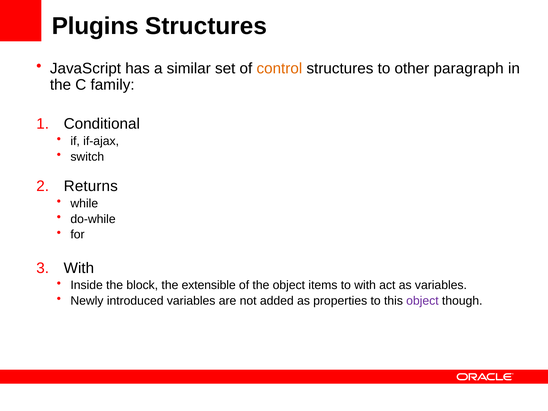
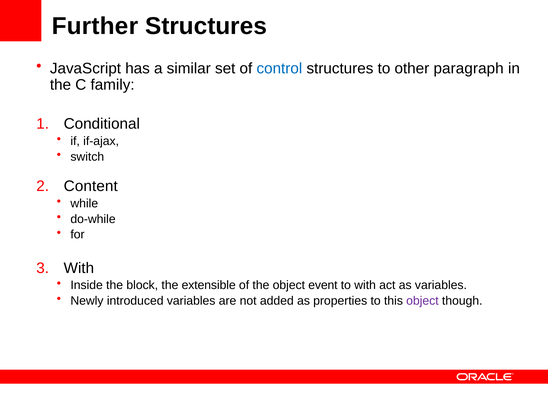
Plugins: Plugins -> Further (95, 26)
control colour: orange -> blue (279, 68)
Returns: Returns -> Content (91, 186)
items: items -> event (323, 285)
